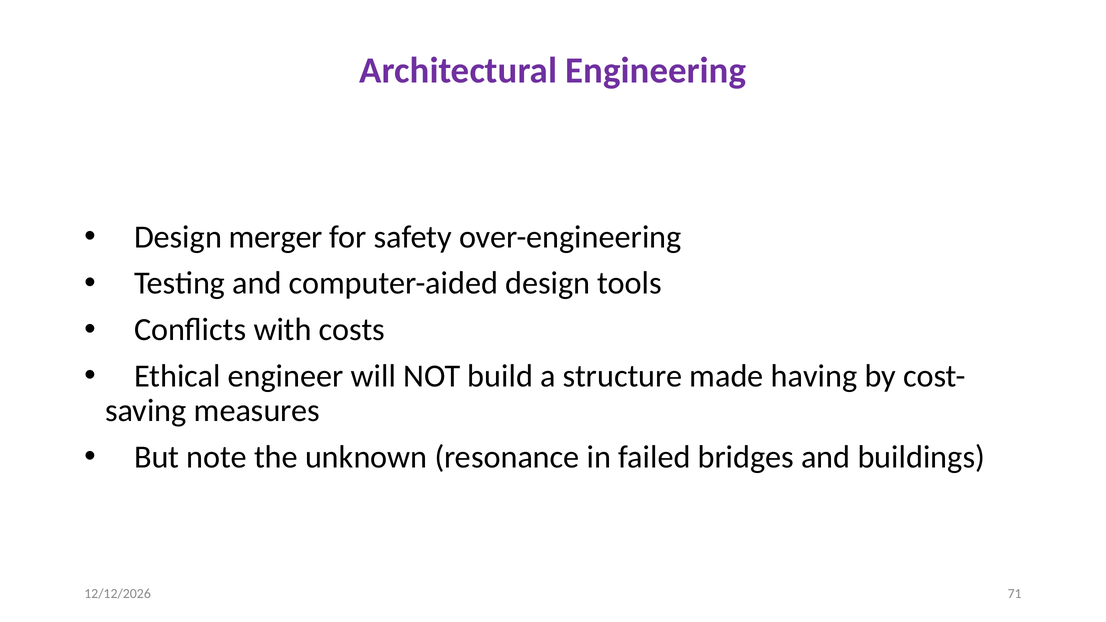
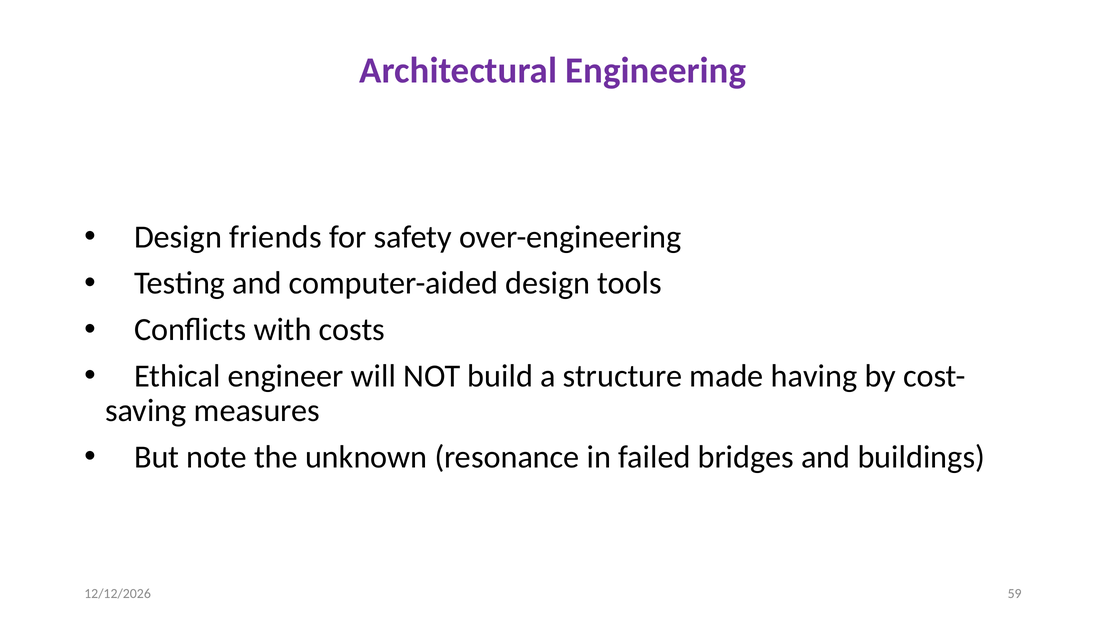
merger: merger -> friends (275, 237)
71: 71 -> 59 (1015, 594)
